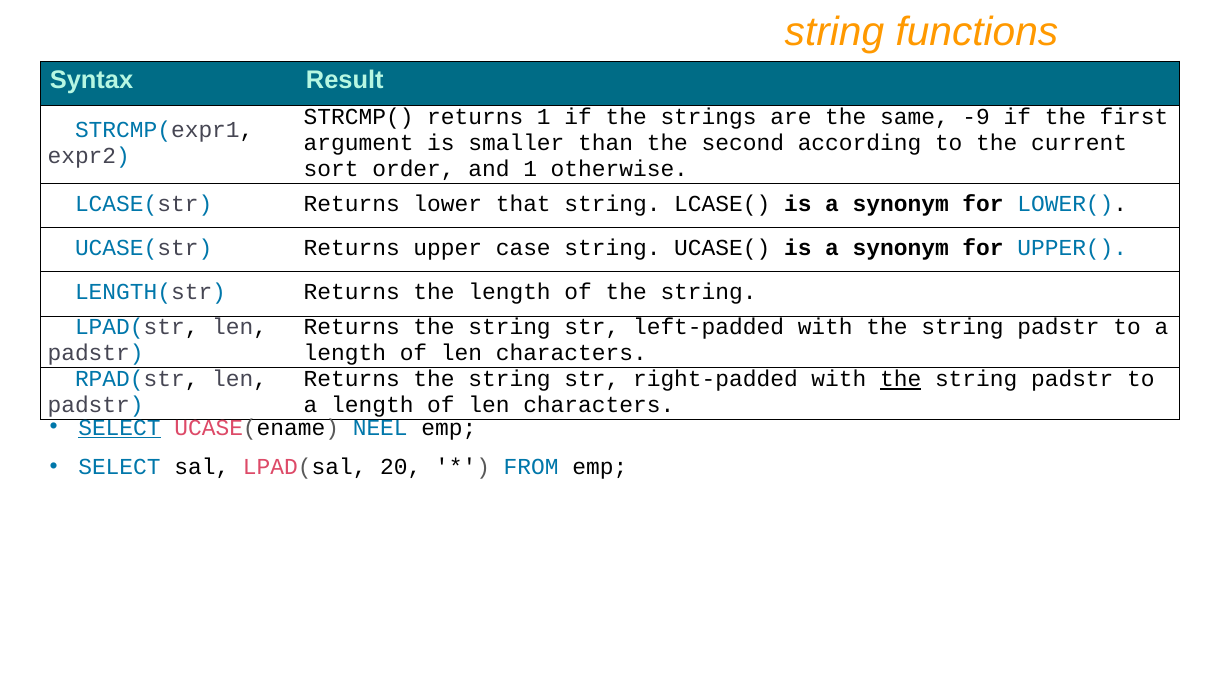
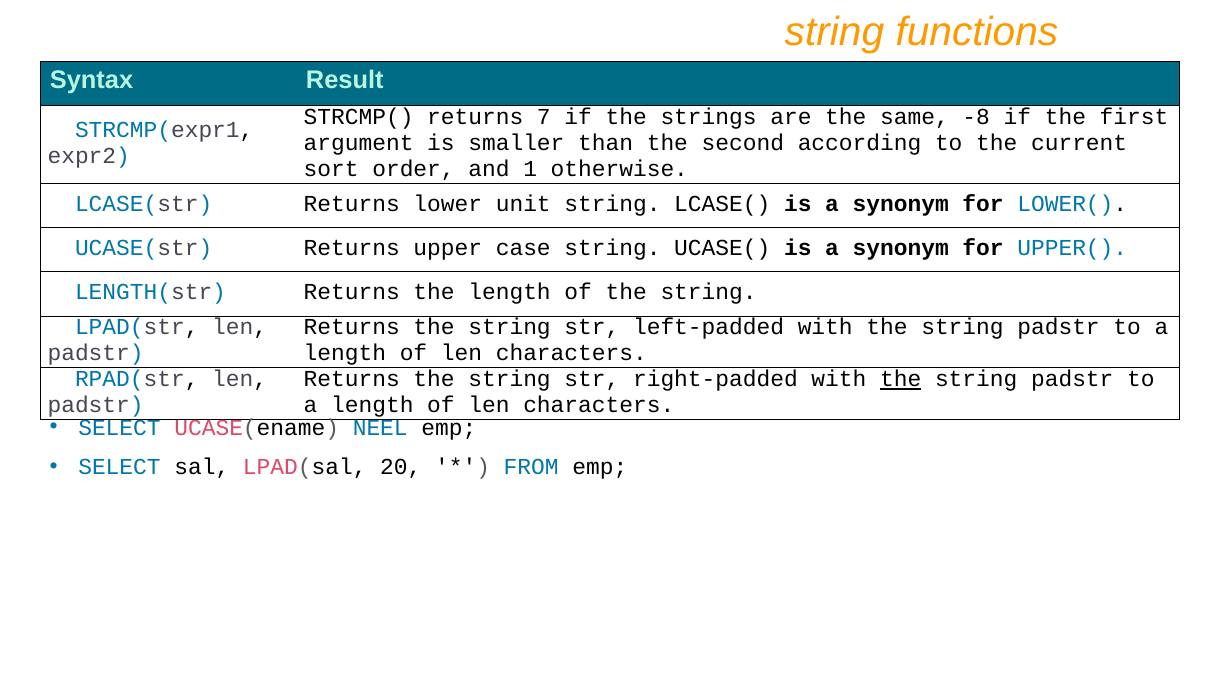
returns 1: 1 -> 7 (544, 117)
-9: -9 -> -8 (976, 117)
that: that -> unit (523, 204)
SELECT underline: present -> none (119, 428)
